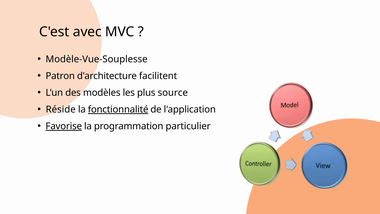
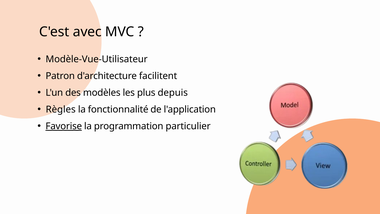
Modèle-Vue-Souplesse: Modèle-Vue-Souplesse -> Modèle-Vue-Utilisateur (97, 59)
source: source -> depuis (173, 93)
Réside: Réside -> Règles (61, 109)
fonctionnalité underline: present -> none (118, 109)
